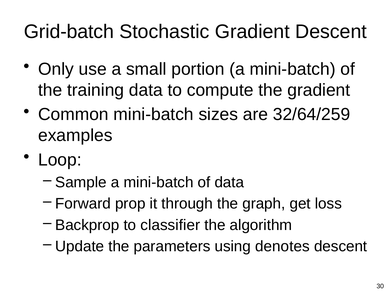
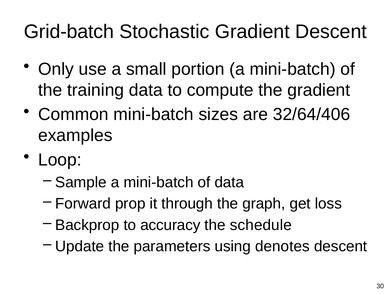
32/64/259: 32/64/259 -> 32/64/406 (312, 114)
classifier: classifier -> accuracy (170, 224)
algorithm: algorithm -> schedule (261, 224)
